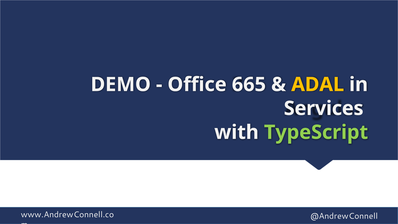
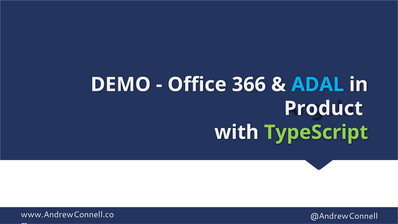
665: 665 -> 366 (249, 84)
ADAL colour: yellow -> light blue (318, 84)
Services: Services -> Product (323, 108)
